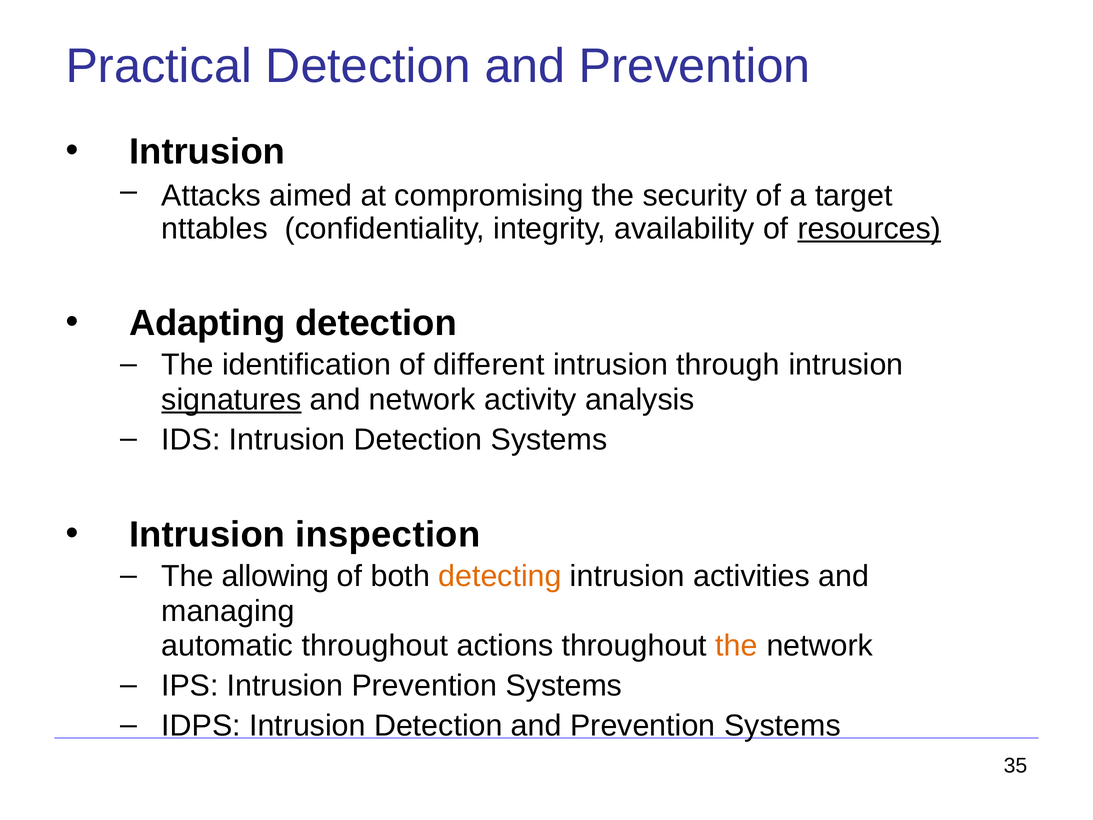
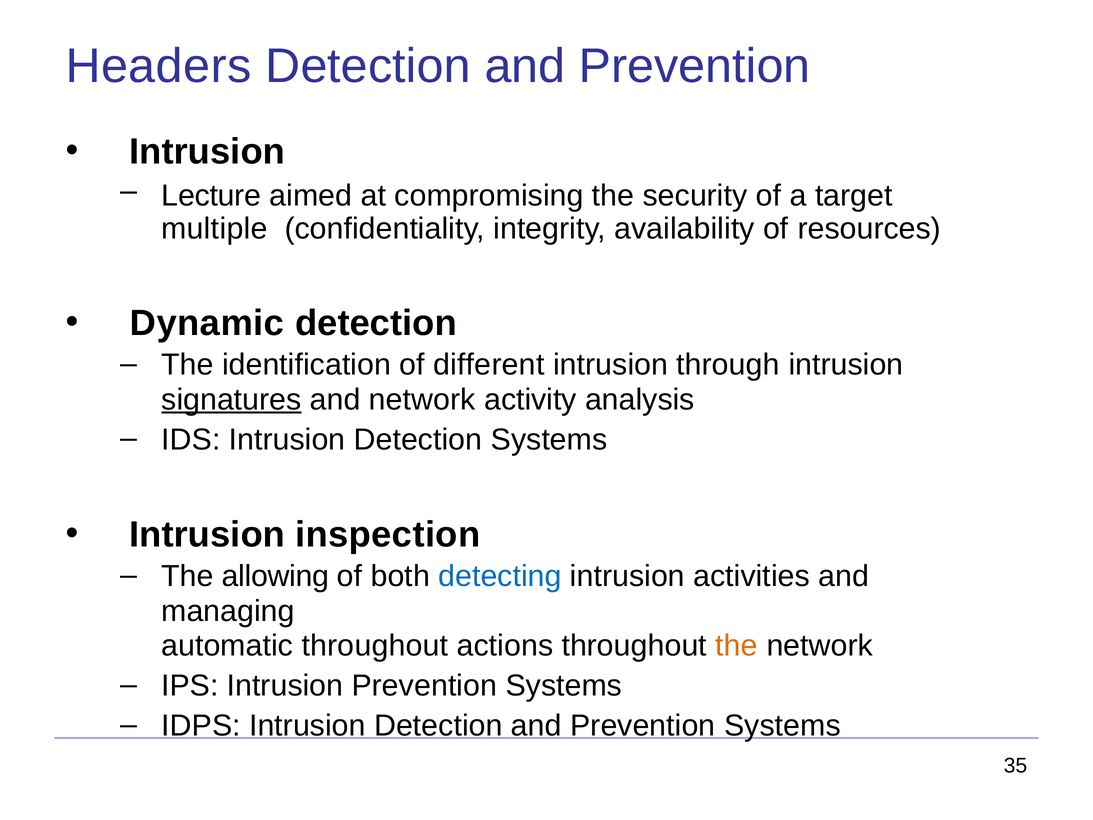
Practical: Practical -> Headers (159, 66)
Attacks: Attacks -> Lecture (211, 196)
nttables: nttables -> multiple (214, 228)
resources underline: present -> none (869, 228)
Adapting: Adapting -> Dynamic (207, 323)
detecting colour: orange -> blue (500, 576)
